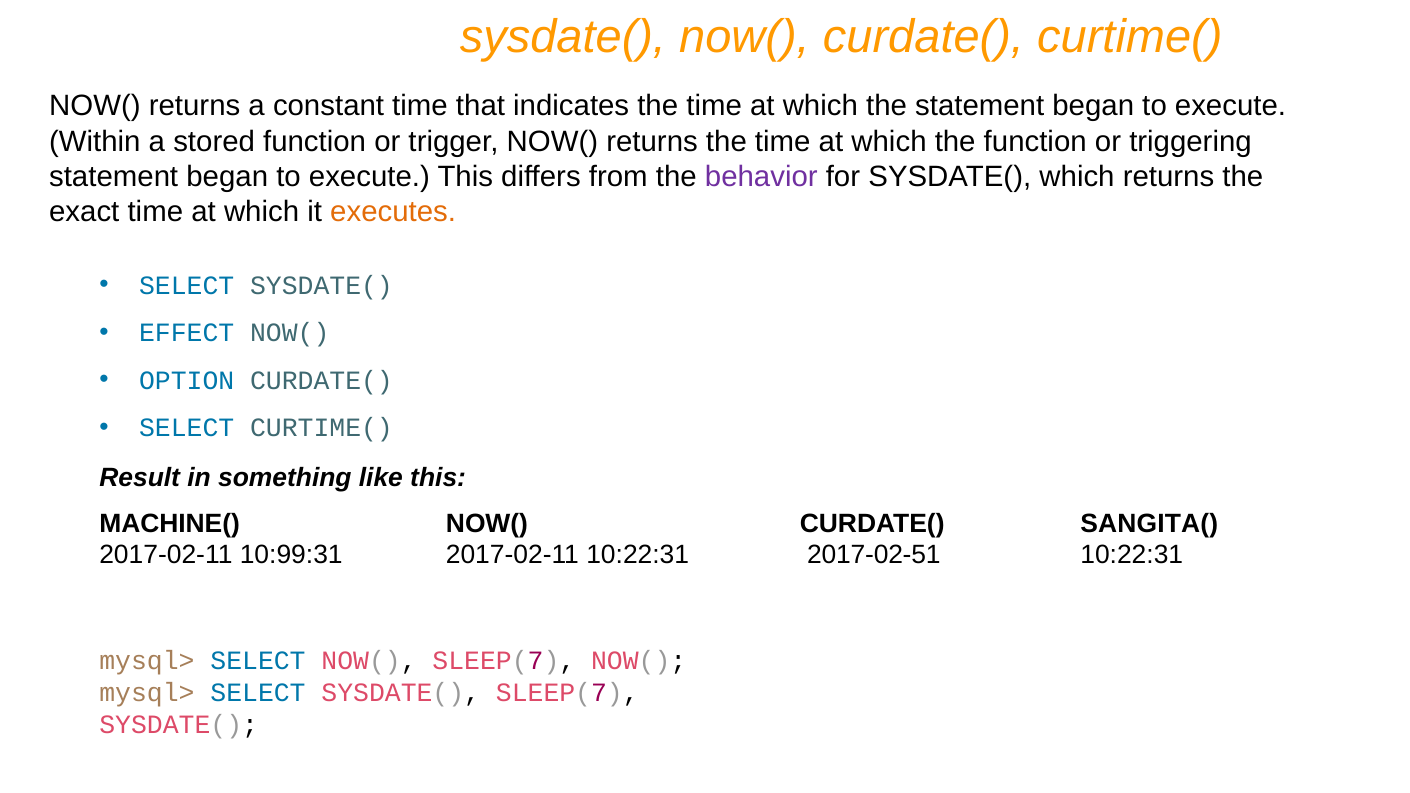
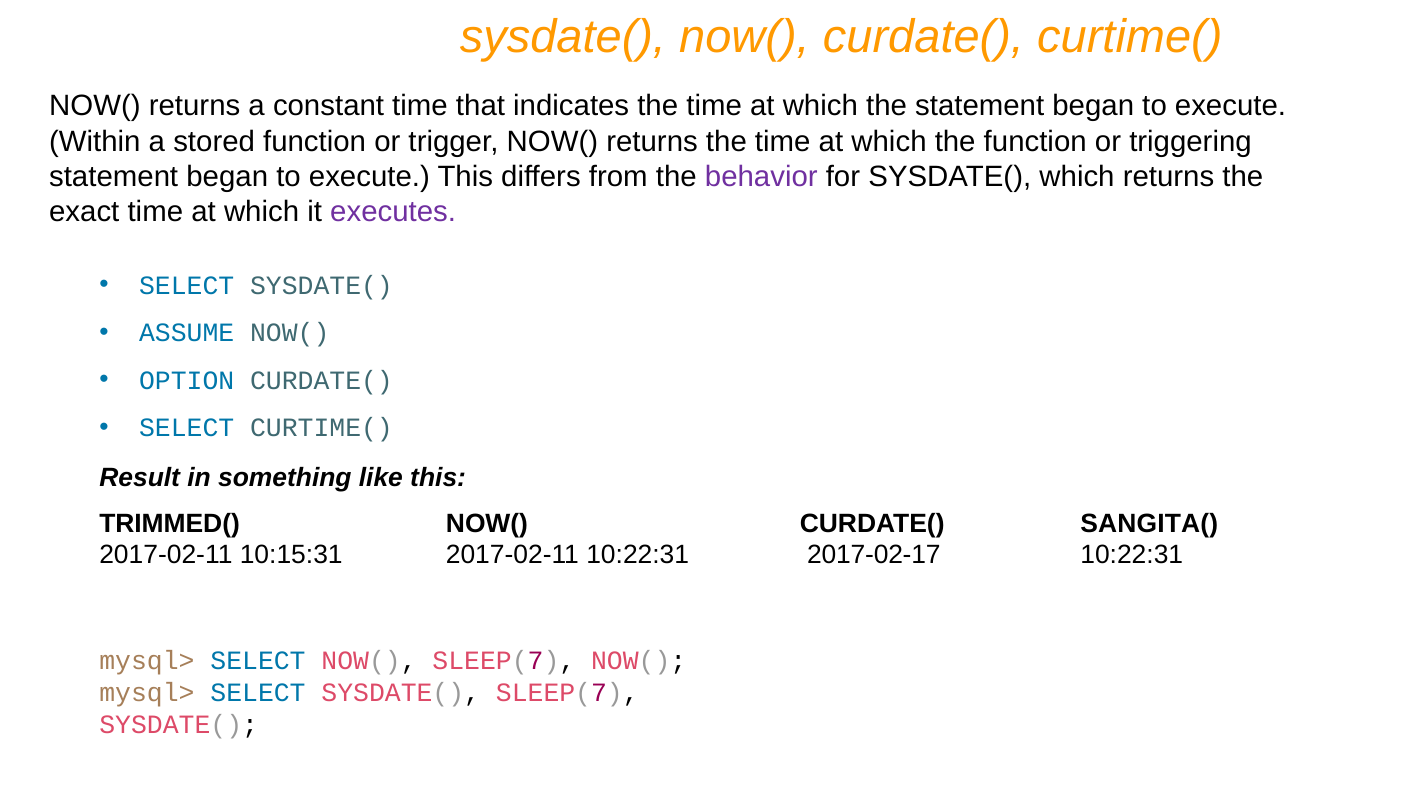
executes colour: orange -> purple (393, 212)
EFFECT: EFFECT -> ASSUME (187, 333)
MACHINE(: MACHINE( -> TRIMMED( (170, 524)
10:99:31: 10:99:31 -> 10:15:31 (291, 555)
2017-02-51: 2017-02-51 -> 2017-02-17 (874, 555)
